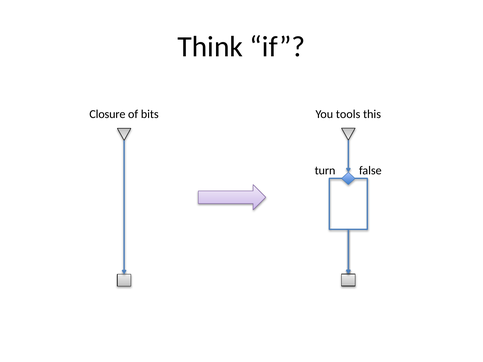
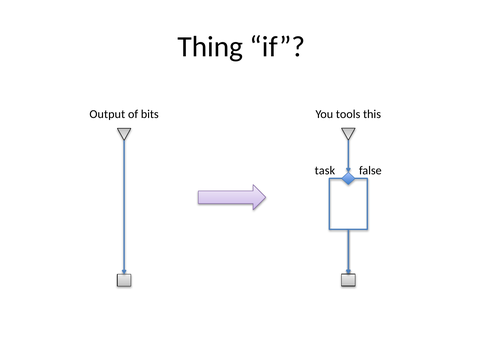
Think: Think -> Thing (210, 47)
Closure: Closure -> Output (107, 114)
turn: turn -> task (325, 170)
